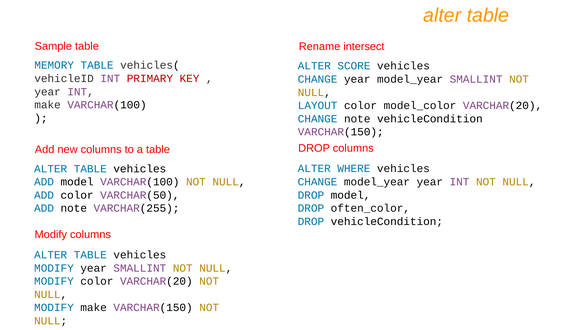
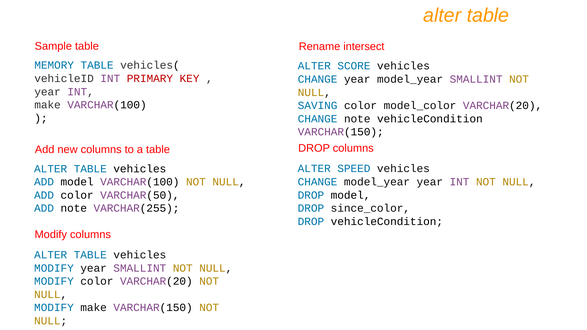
LAYOUT: LAYOUT -> SAVING (318, 106)
WHERE: WHERE -> SPEED (354, 169)
often_color: often_color -> since_color (370, 208)
